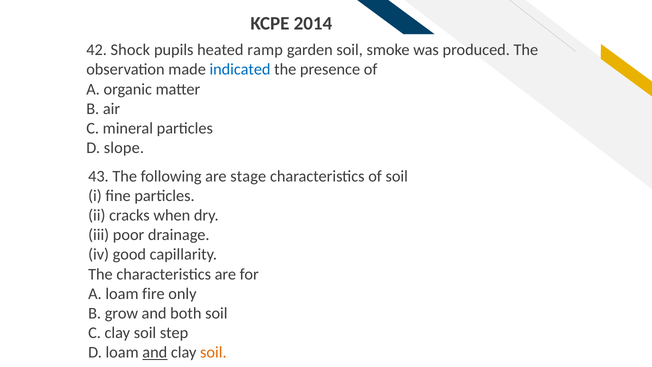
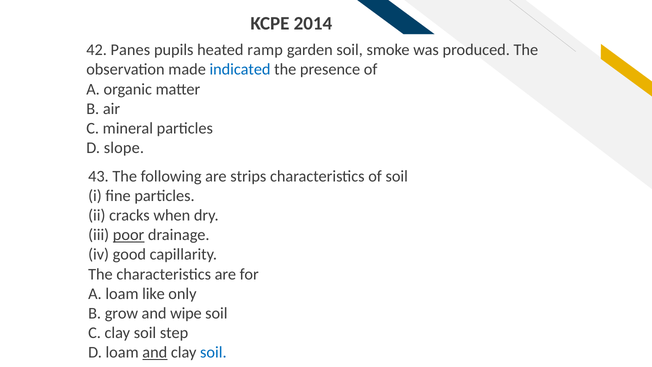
Shock: Shock -> Panes (130, 50)
stage: stage -> strips (248, 176)
poor underline: none -> present (129, 235)
fire: fire -> like (154, 294)
both: both -> wipe (186, 313)
soil colour: orange -> blue (213, 352)
